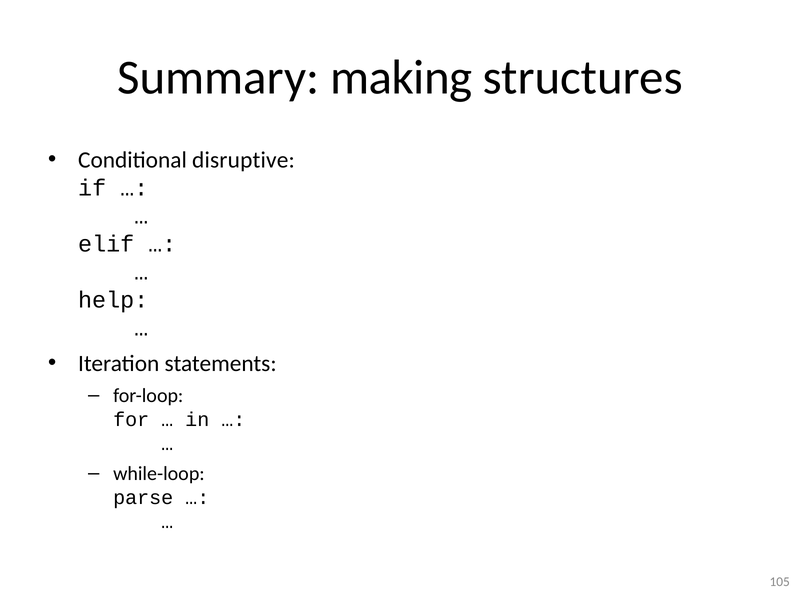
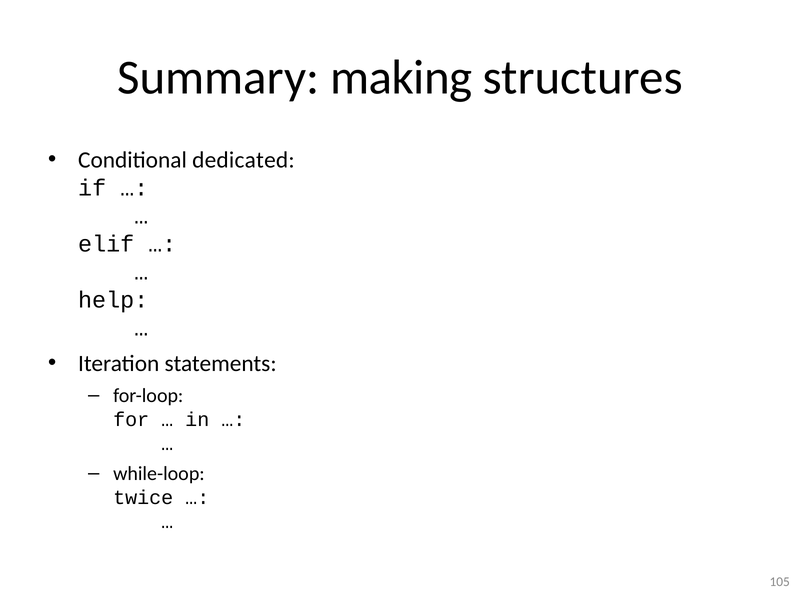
disruptive: disruptive -> dedicated (243, 160)
parse: parse -> twice (143, 498)
